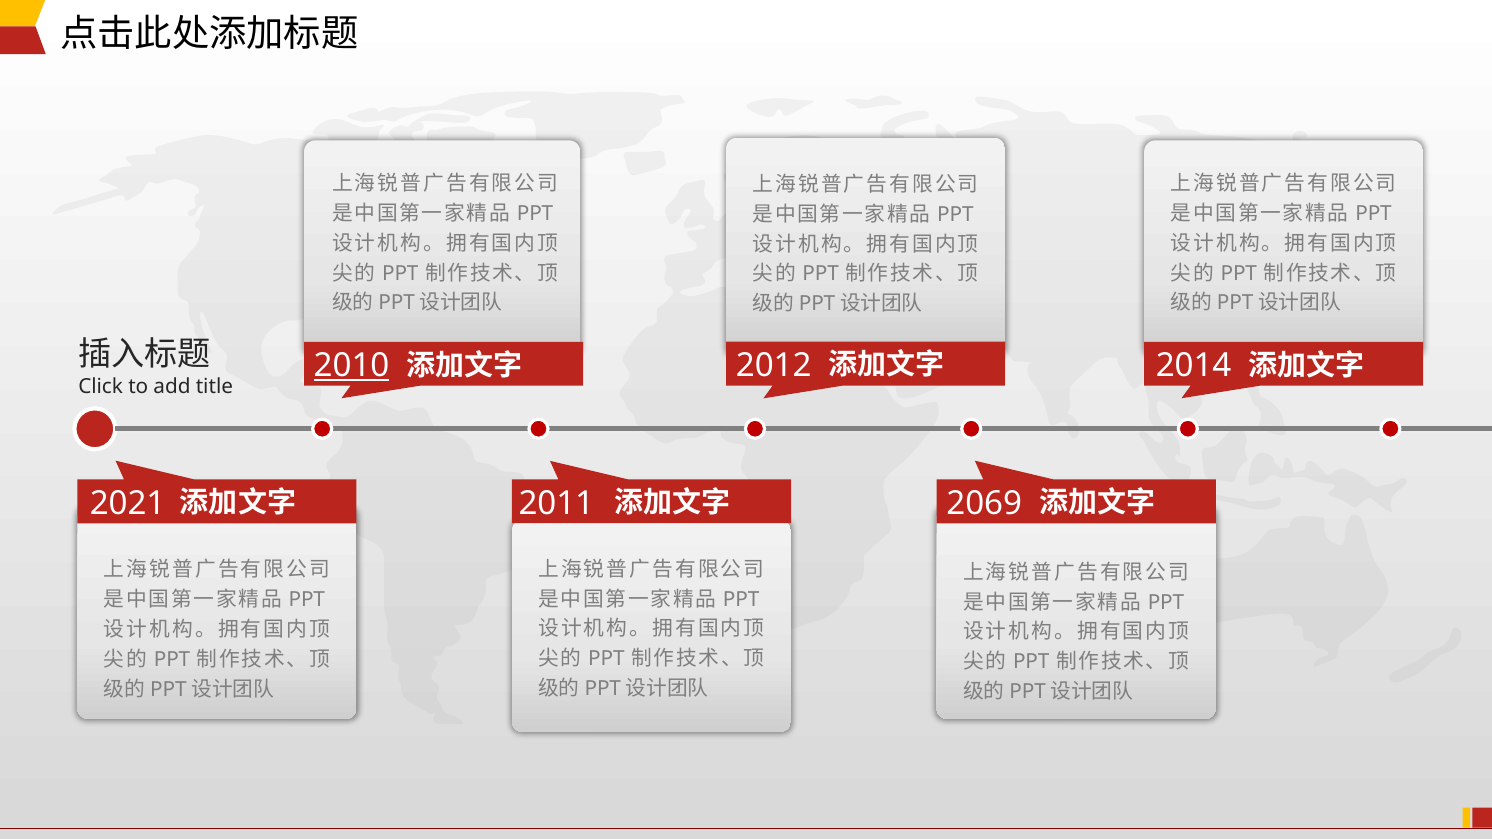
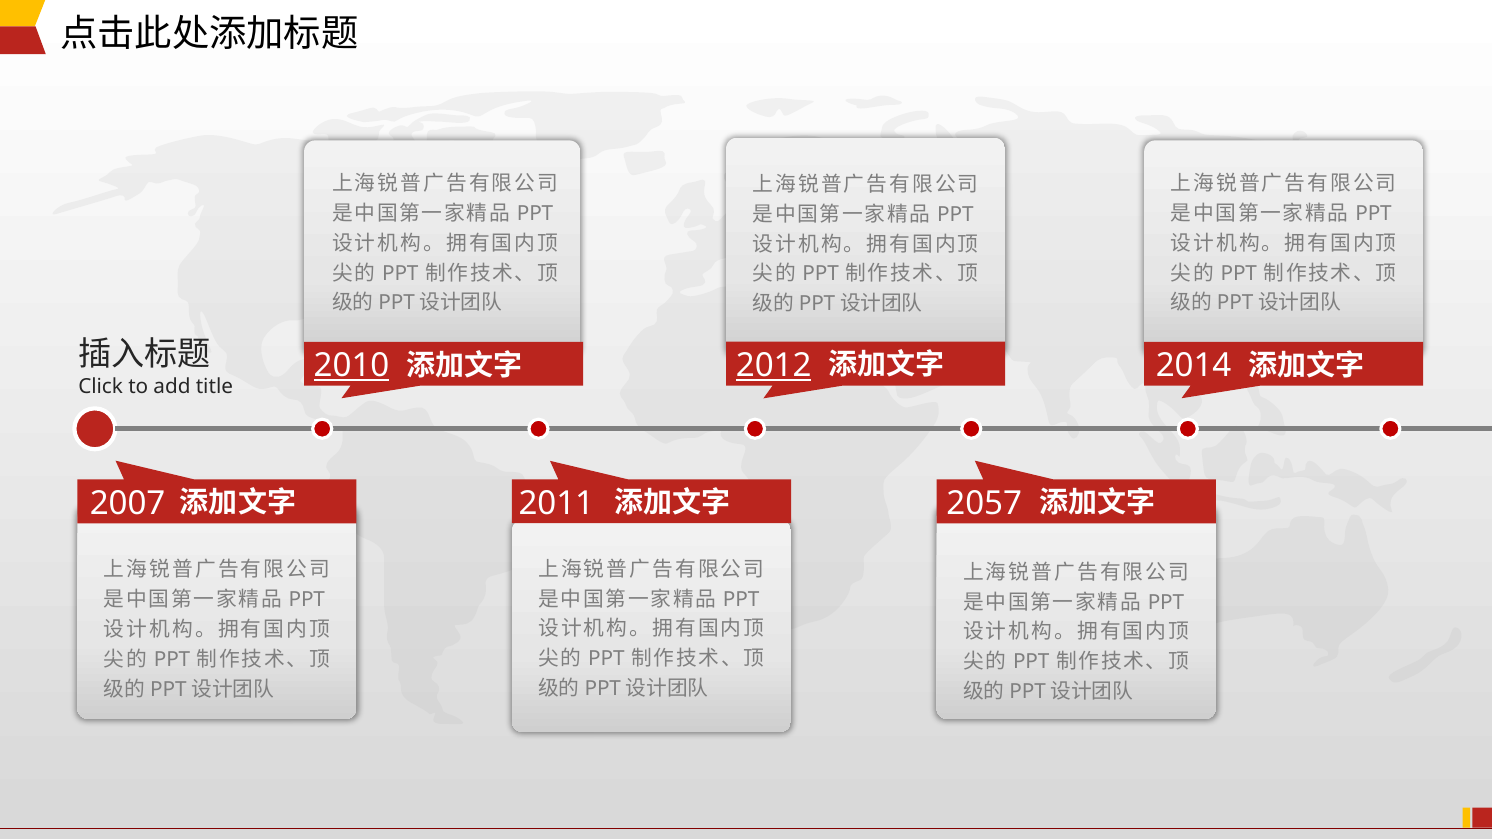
2012 underline: none -> present (774, 366)
2021: 2021 -> 2007 (128, 503)
2069: 2069 -> 2057 (984, 503)
